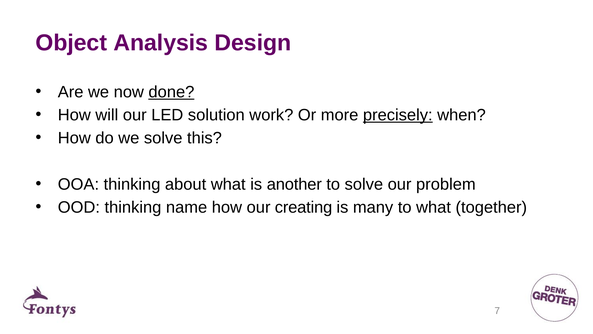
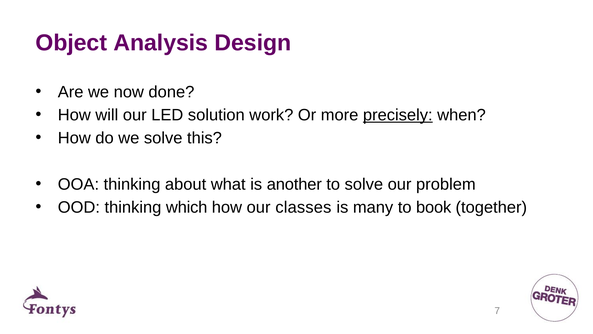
done underline: present -> none (171, 92)
name: name -> which (187, 207)
creating: creating -> classes (303, 207)
to what: what -> book (434, 207)
